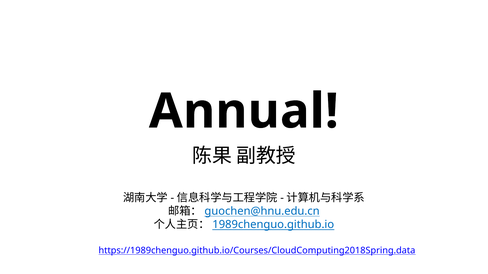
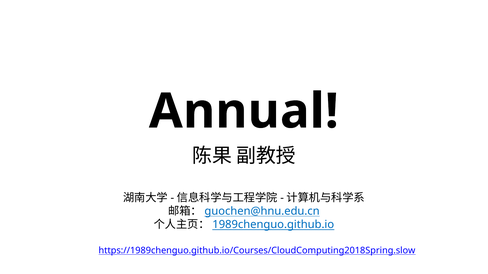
https://1989chenguo.github.io/Courses/CloudComputing2018Spring.data: https://1989chenguo.github.io/Courses/CloudComputing2018Spring.data -> https://1989chenguo.github.io/Courses/CloudComputing2018Spring.slow (257, 251)
